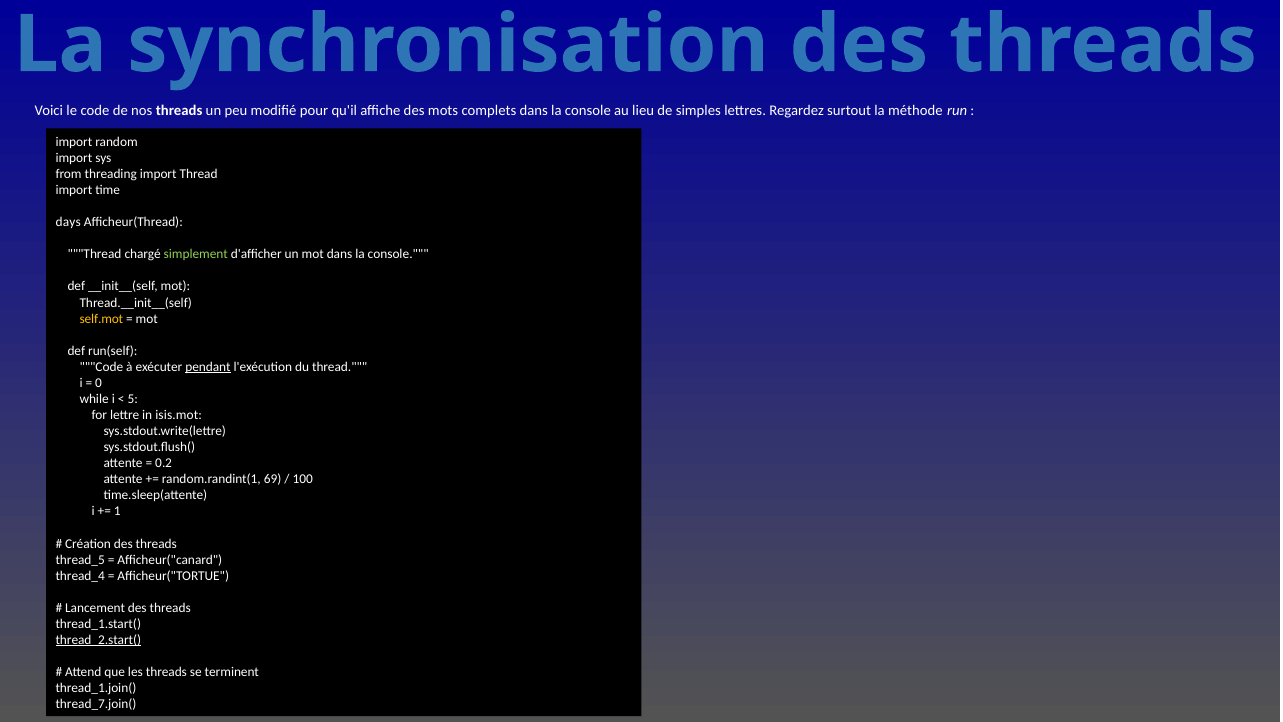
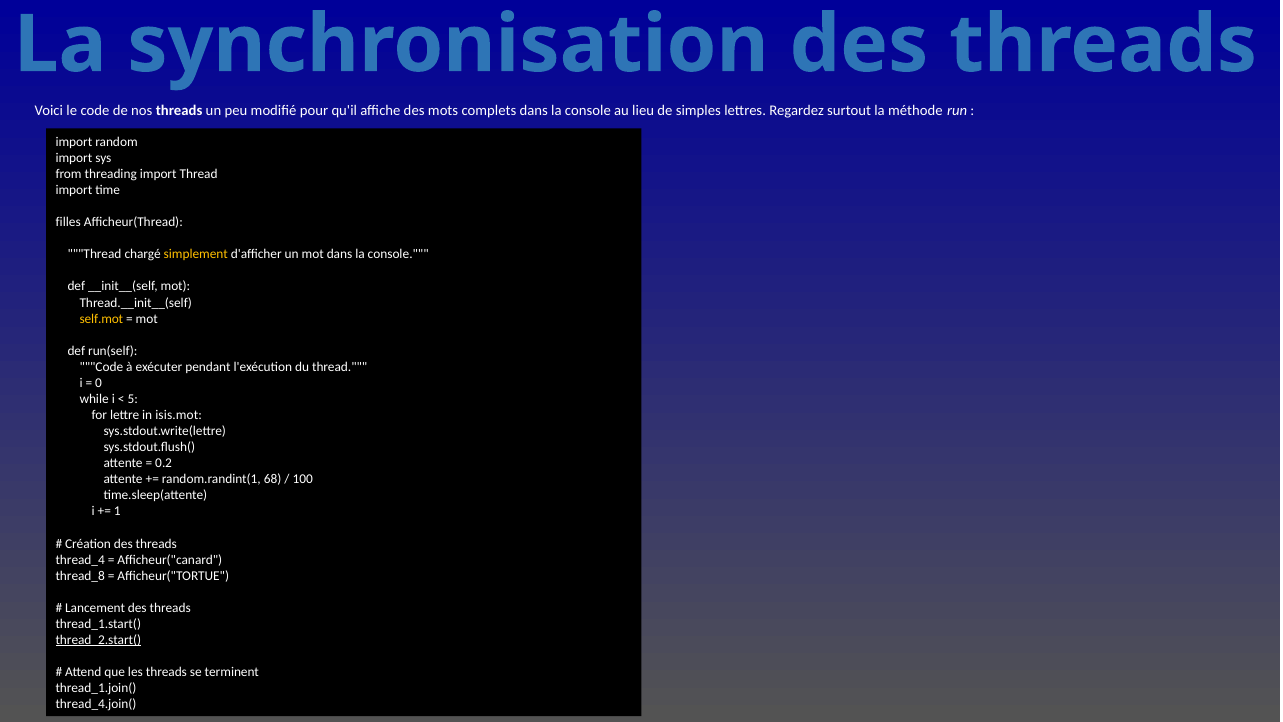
days: days -> filles (68, 222)
simplement colour: light green -> yellow (196, 254)
pendant underline: present -> none (208, 367)
69: 69 -> 68 (273, 479)
thread_5: thread_5 -> thread_4 (80, 560)
thread_4: thread_4 -> thread_8 (80, 576)
thread_7.join(: thread_7.join( -> thread_4.join( (96, 704)
